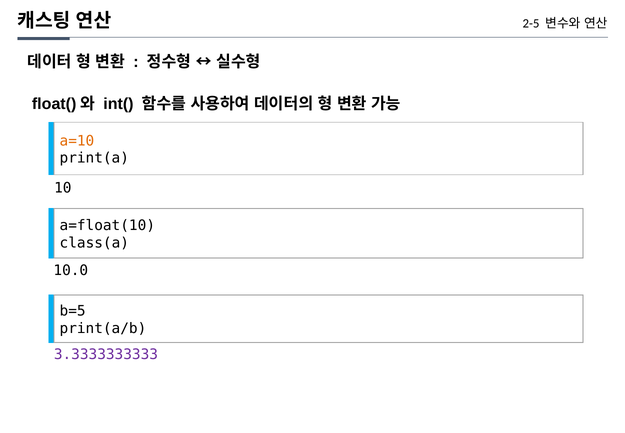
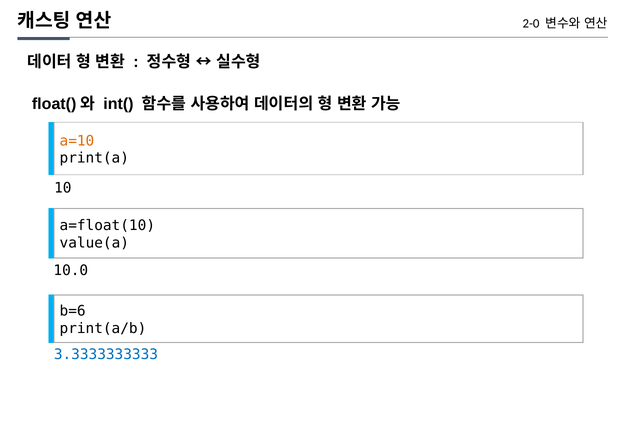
2-5: 2-5 -> 2-0 (531, 24)
class(a: class(a -> value(a (94, 243)
b=5: b=5 -> b=6 (73, 311)
3.3333333333 colour: purple -> blue (106, 354)
